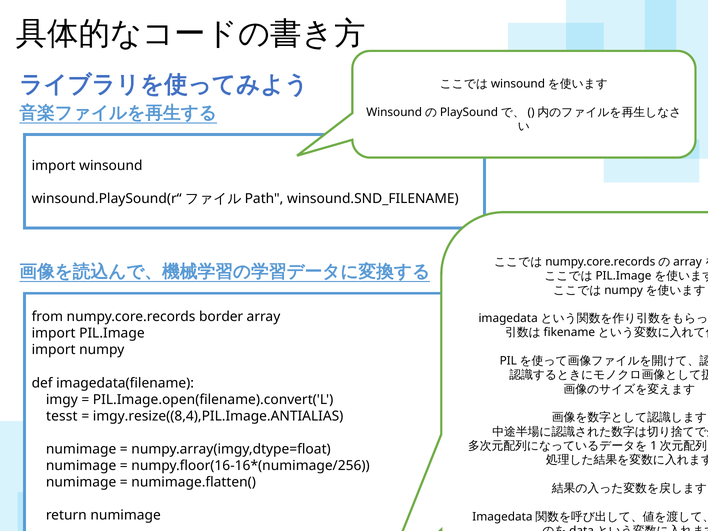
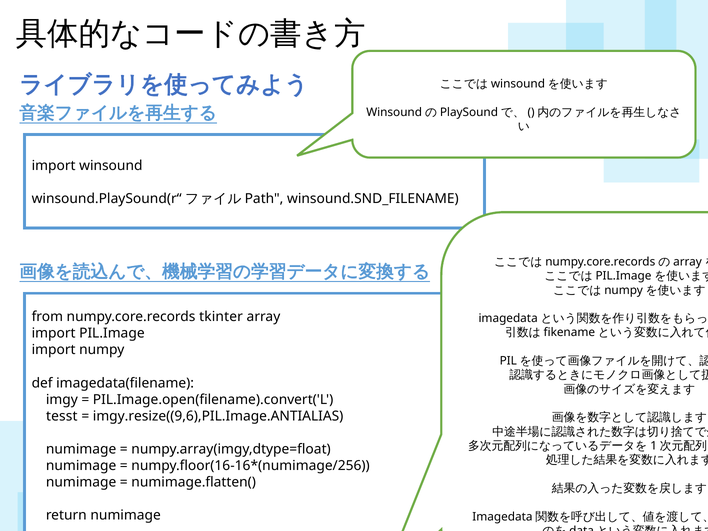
border: border -> tkinter (221, 317)
imgy.resize((8,4),PIL.Image.ANTIALIAS: imgy.resize((8,4),PIL.Image.ANTIALIAS -> imgy.resize((9,6),PIL.Image.ANTIALIAS (218, 416)
